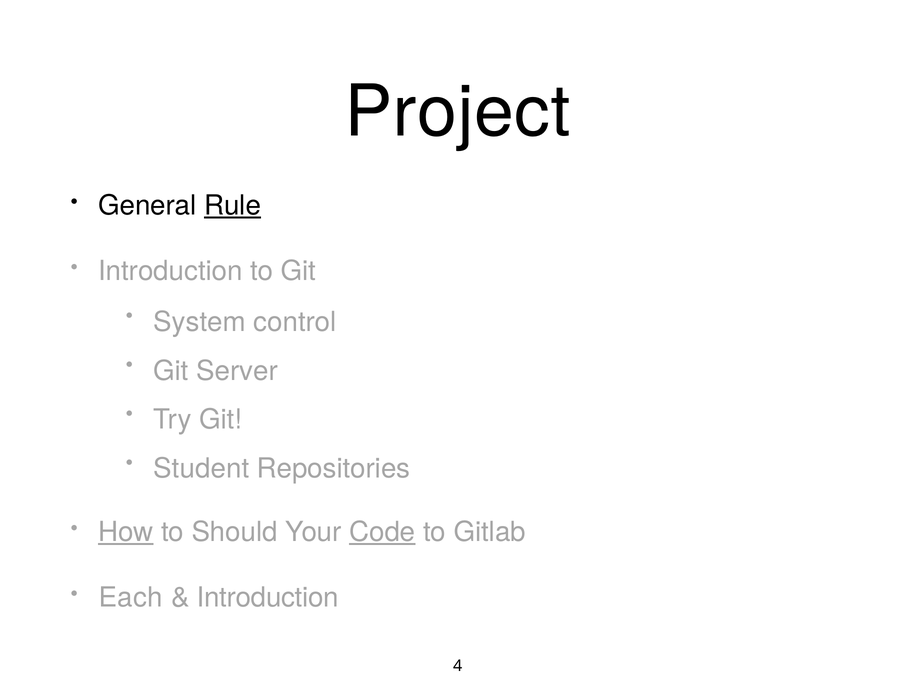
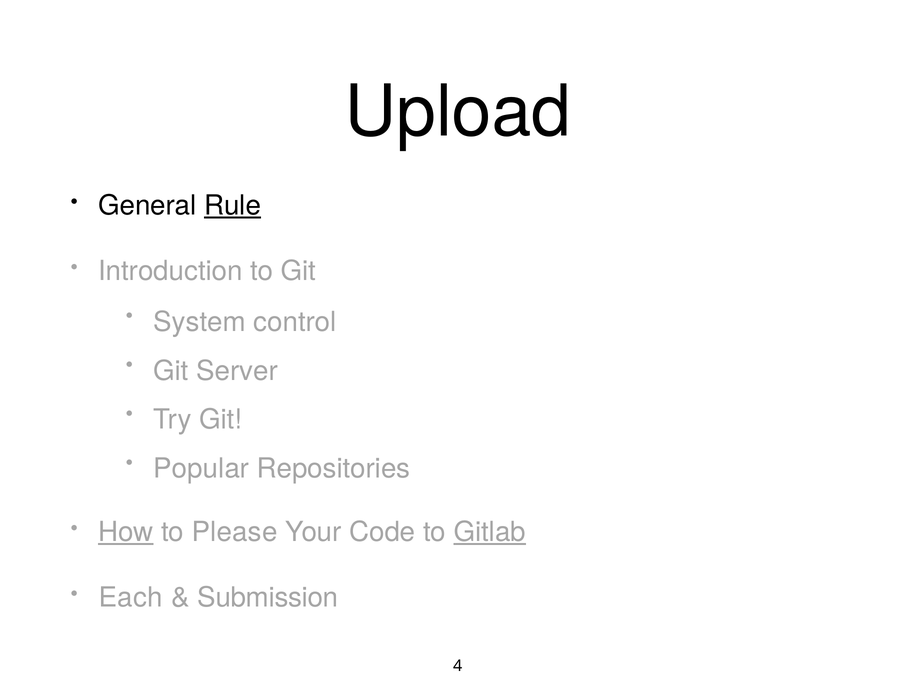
Project: Project -> Upload (458, 112)
Student: Student -> Popular (201, 469)
Should: Should -> Please (234, 532)
Code underline: present -> none (382, 532)
Gitlab underline: none -> present (490, 532)
Introduction: Introduction -> Submission (268, 597)
